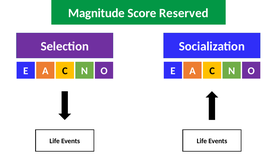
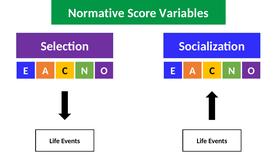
Magnitude: Magnitude -> Normative (96, 13)
Reserved: Reserved -> Variables (184, 13)
